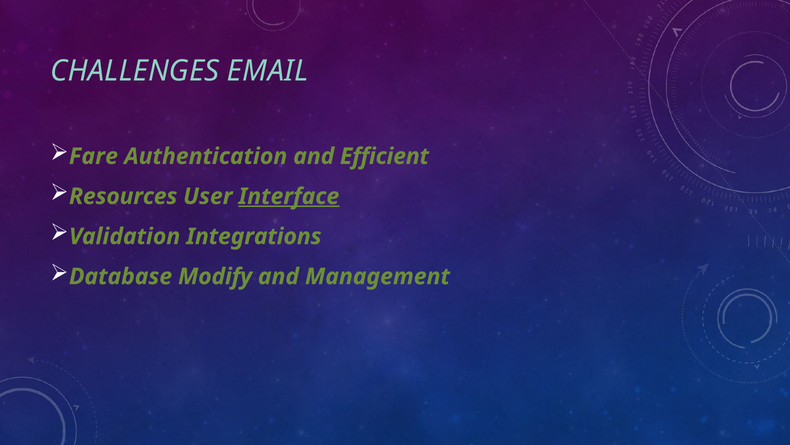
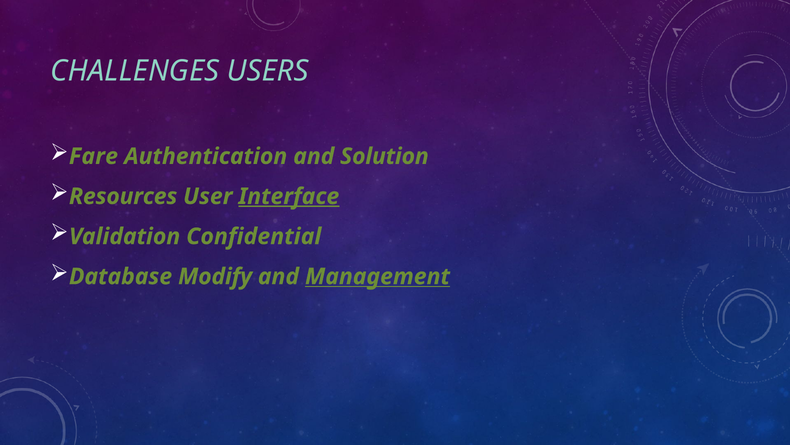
EMAIL: EMAIL -> USERS (268, 71)
Efficient: Efficient -> Solution (384, 156)
Integrations: Integrations -> Confidential (254, 236)
Management underline: none -> present (377, 276)
